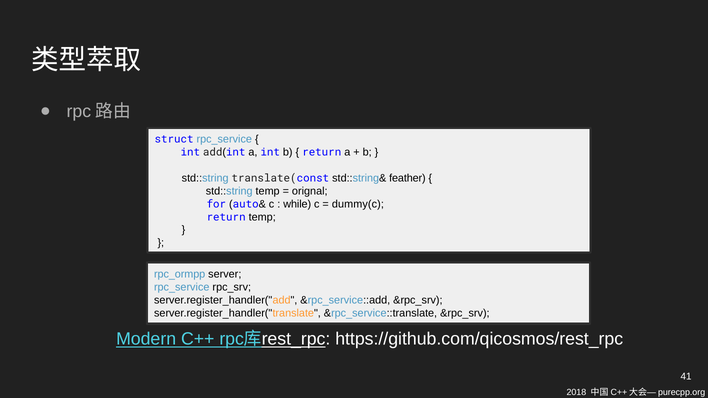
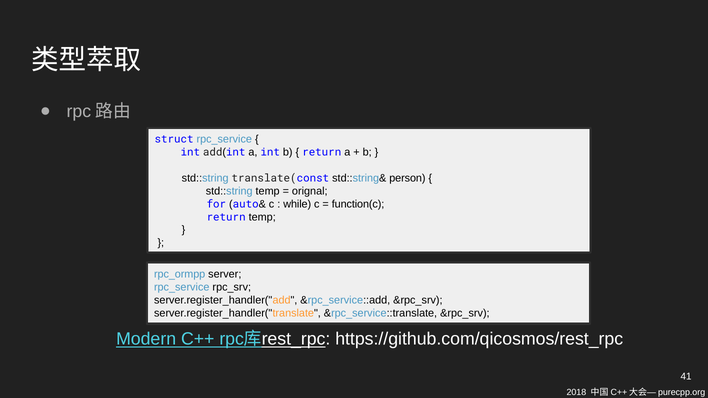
feather: feather -> person (407, 178)
dummy(c: dummy(c -> function(c (358, 204)
